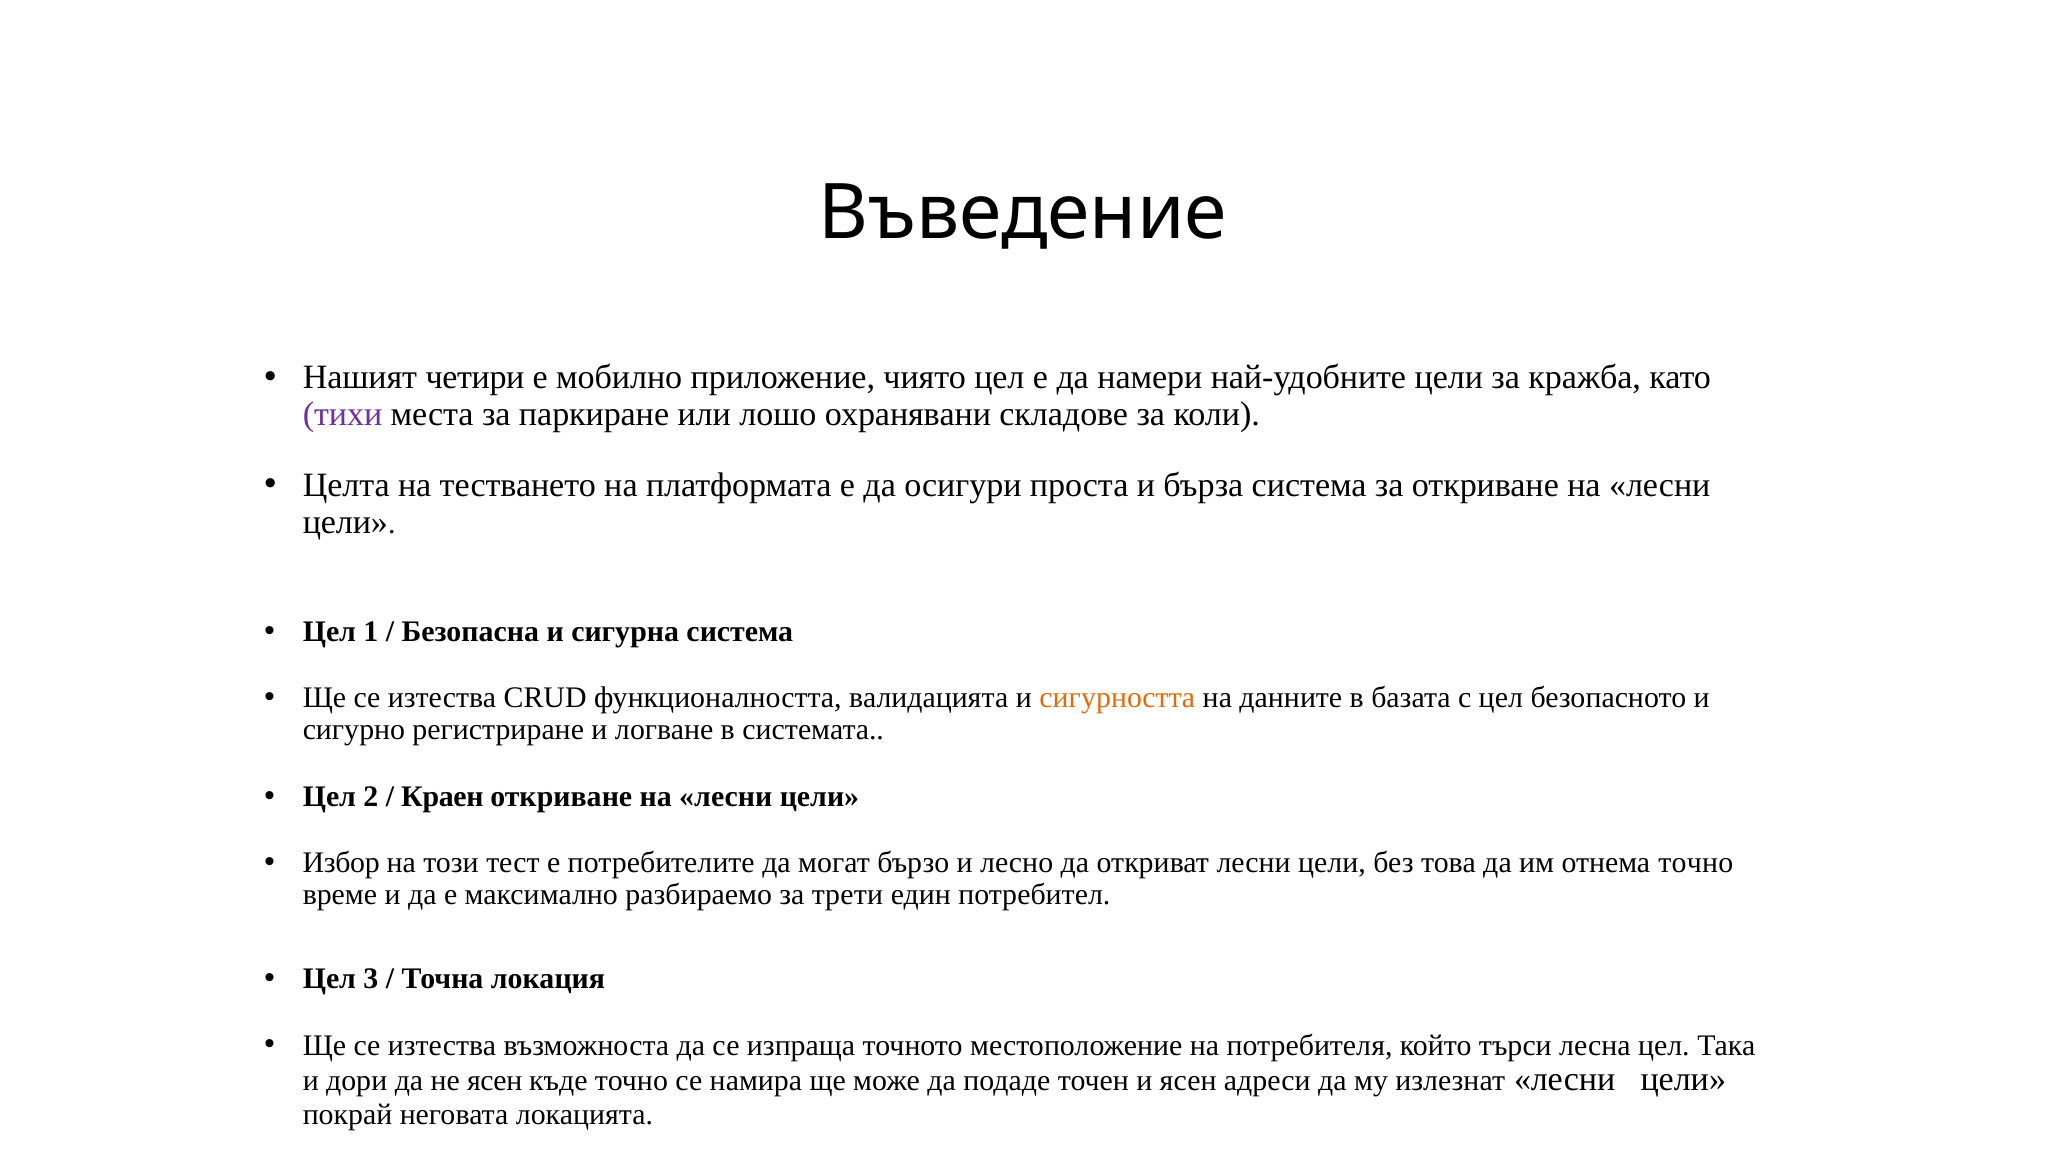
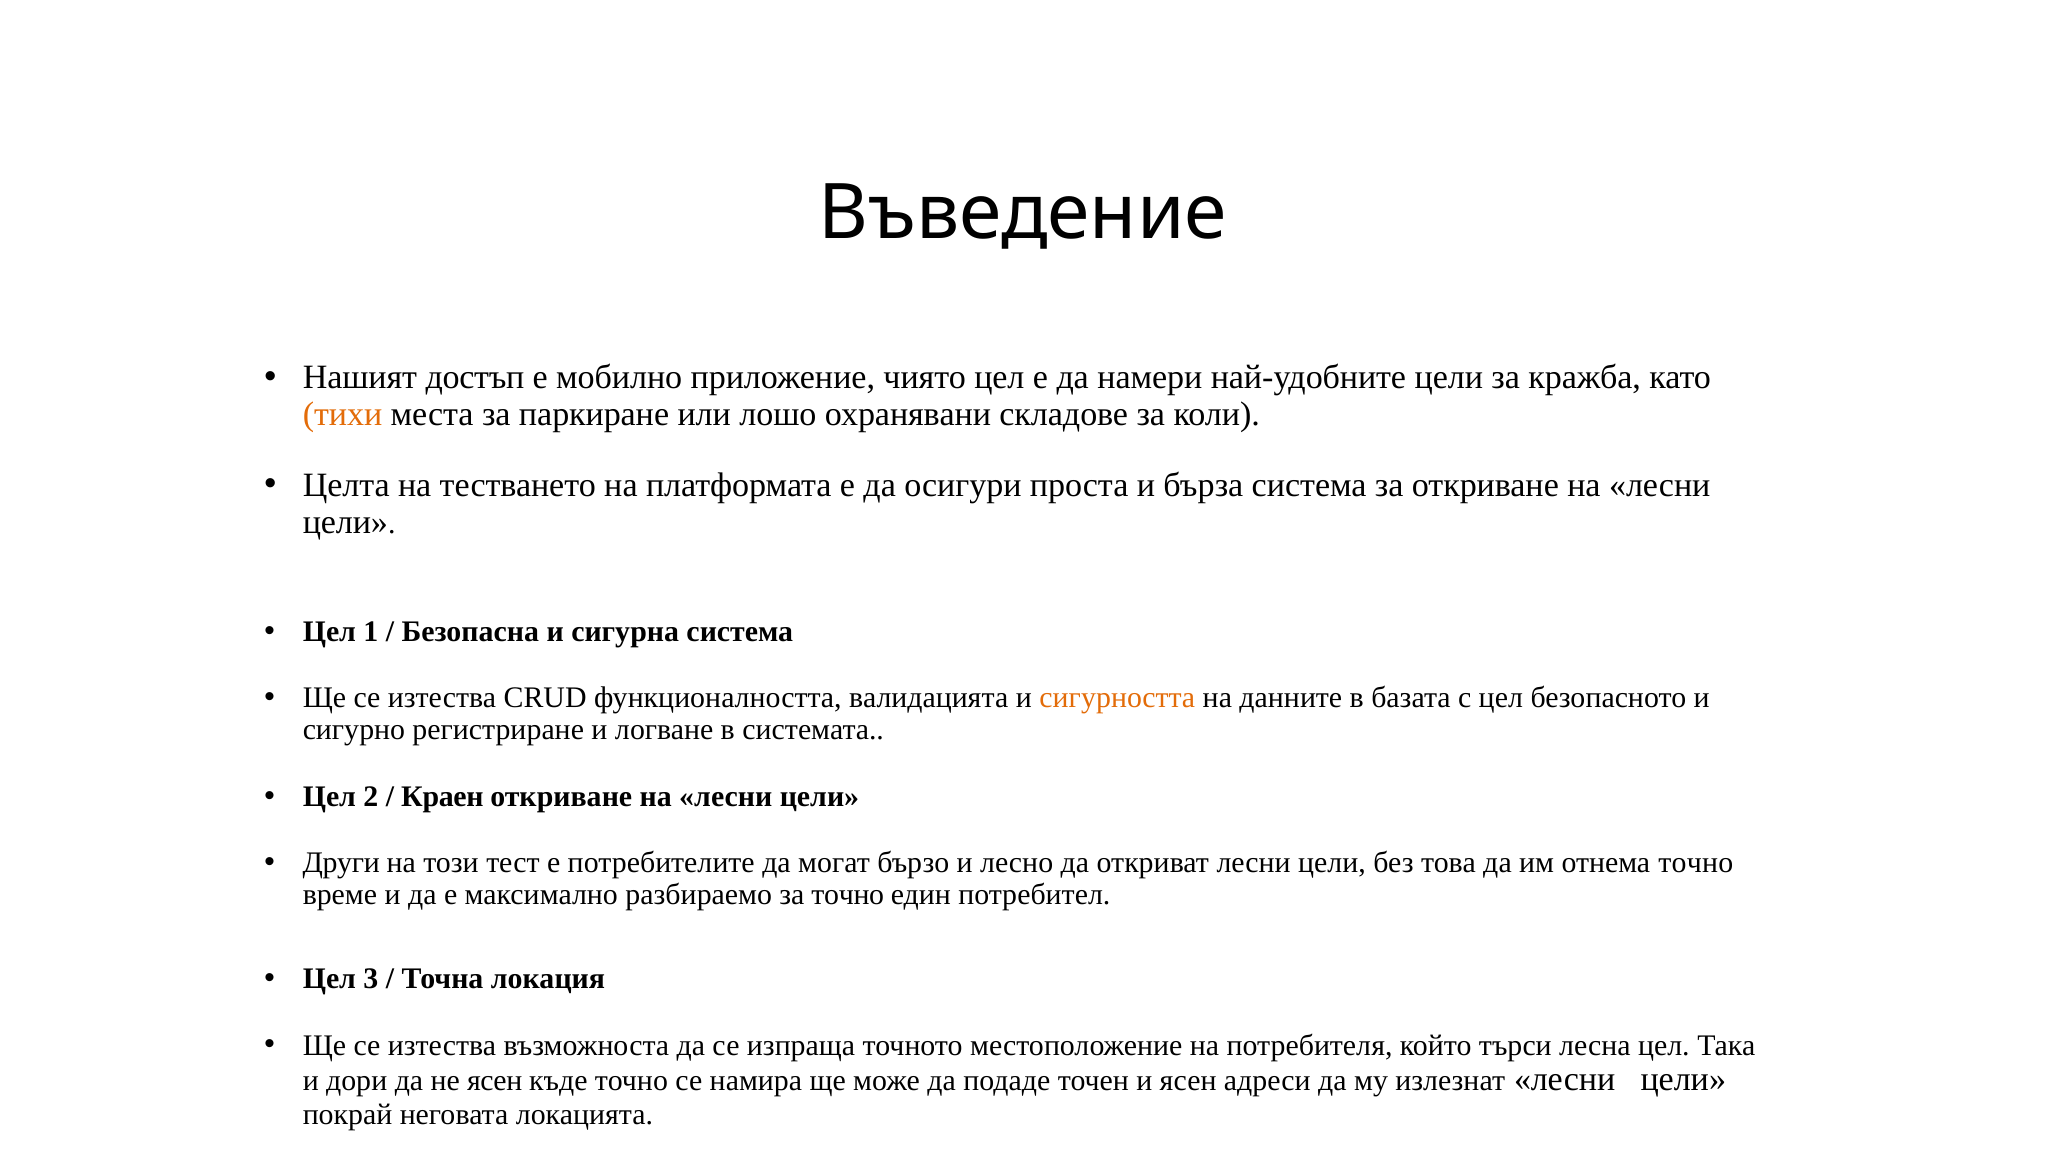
четири: четири -> достъп (475, 377)
тихи colour: purple -> orange (343, 414)
Избор: Избор -> Други (341, 863)
за трети: трети -> точно (848, 895)
